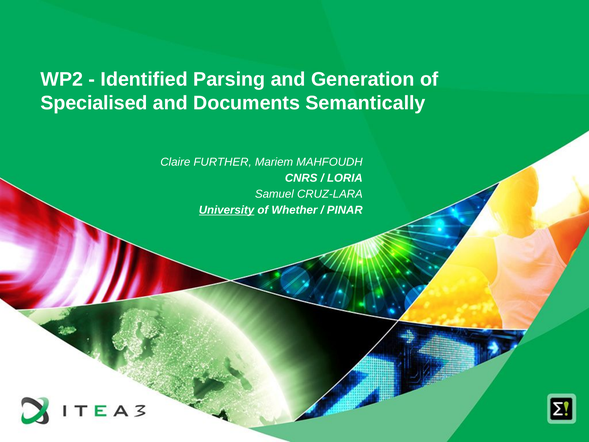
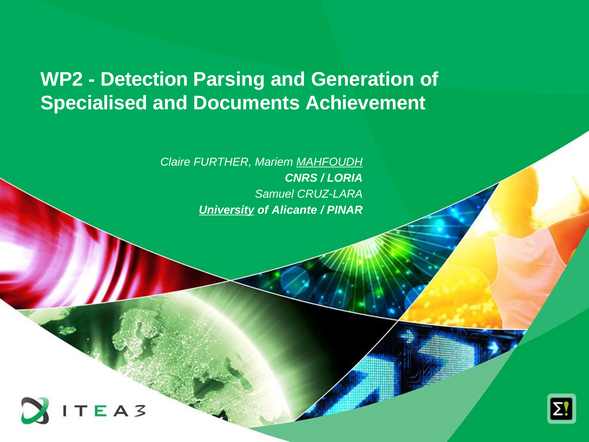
Identified: Identified -> Detection (144, 79)
Semantically: Semantically -> Achievement (366, 103)
MAHFOUDH underline: none -> present (329, 162)
Whether: Whether -> Alicante (294, 210)
